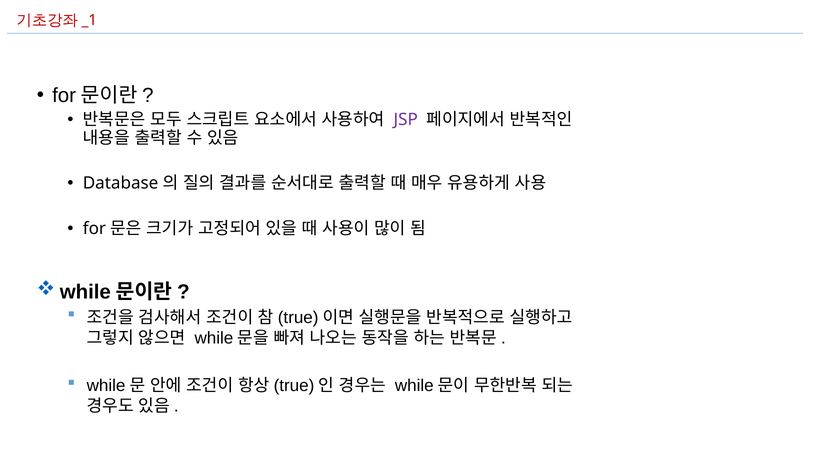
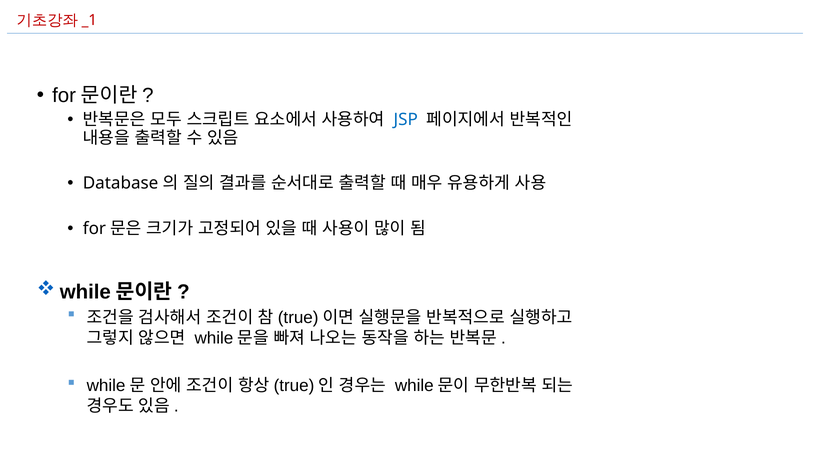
JSP colour: purple -> blue (406, 120)
